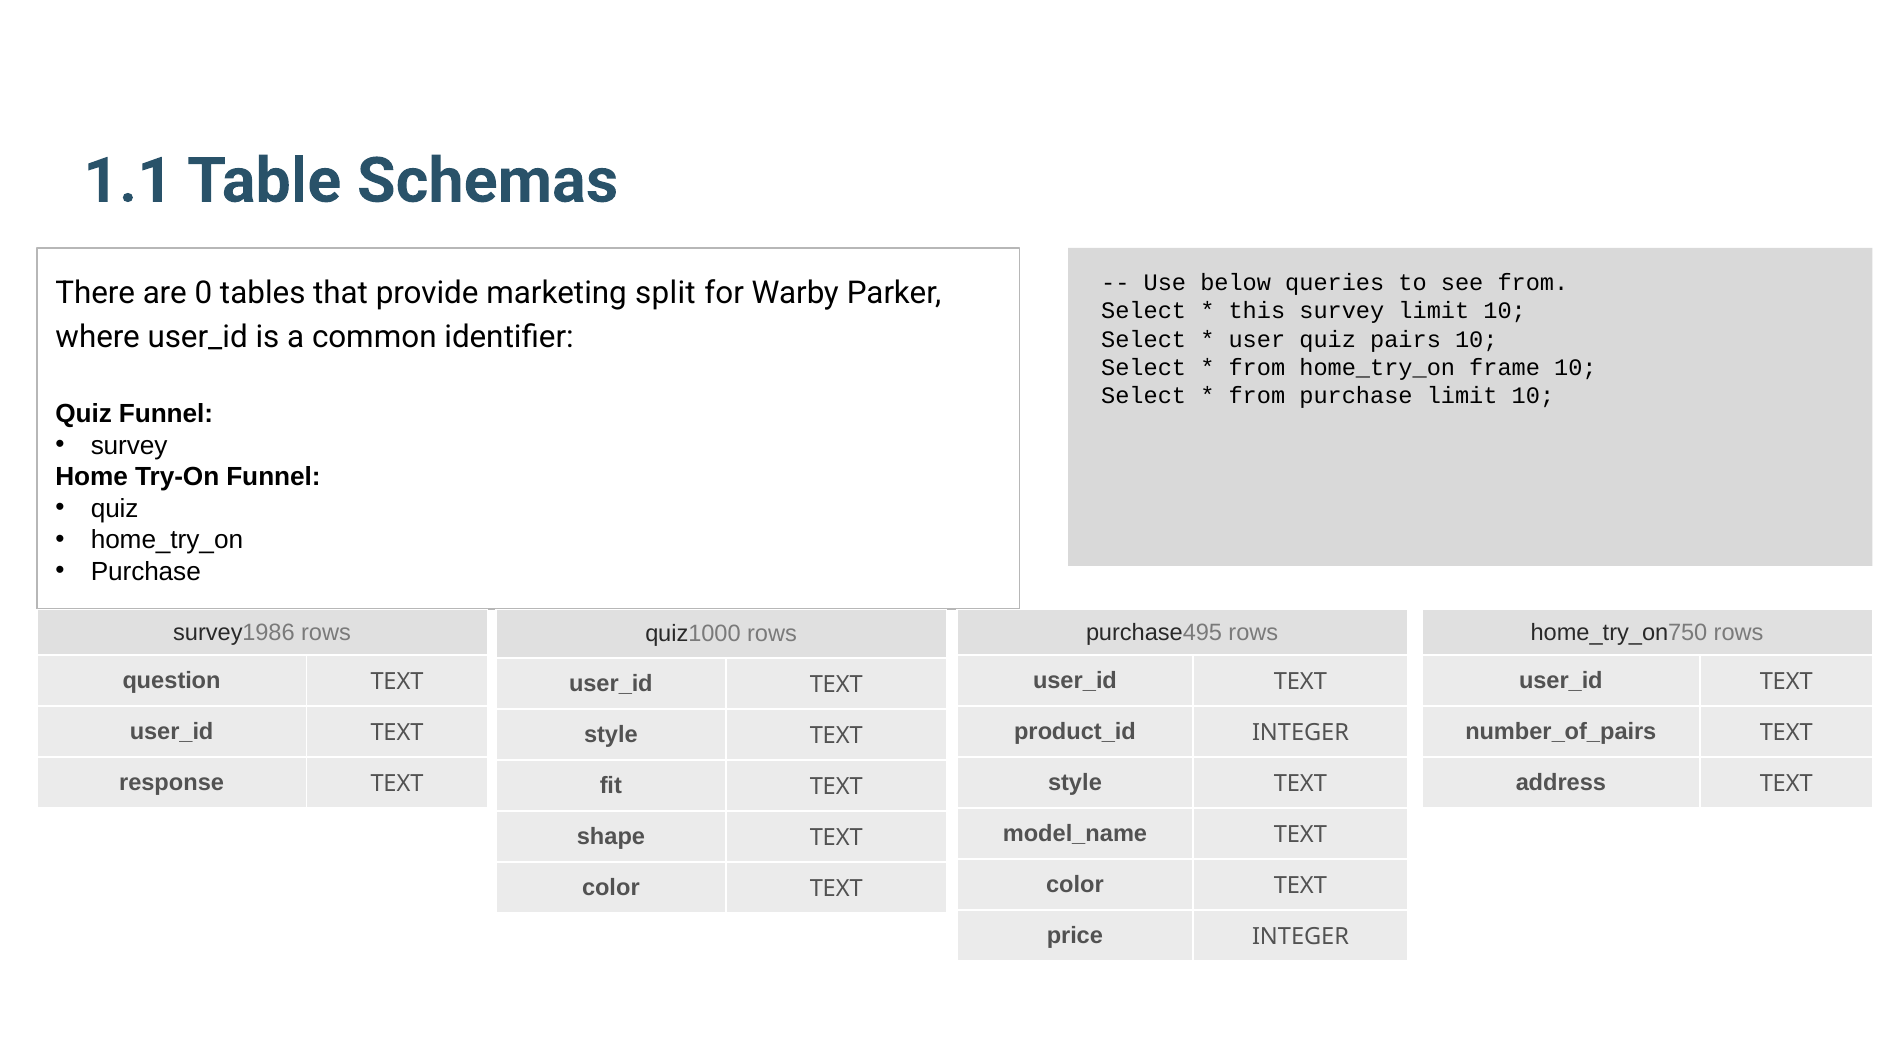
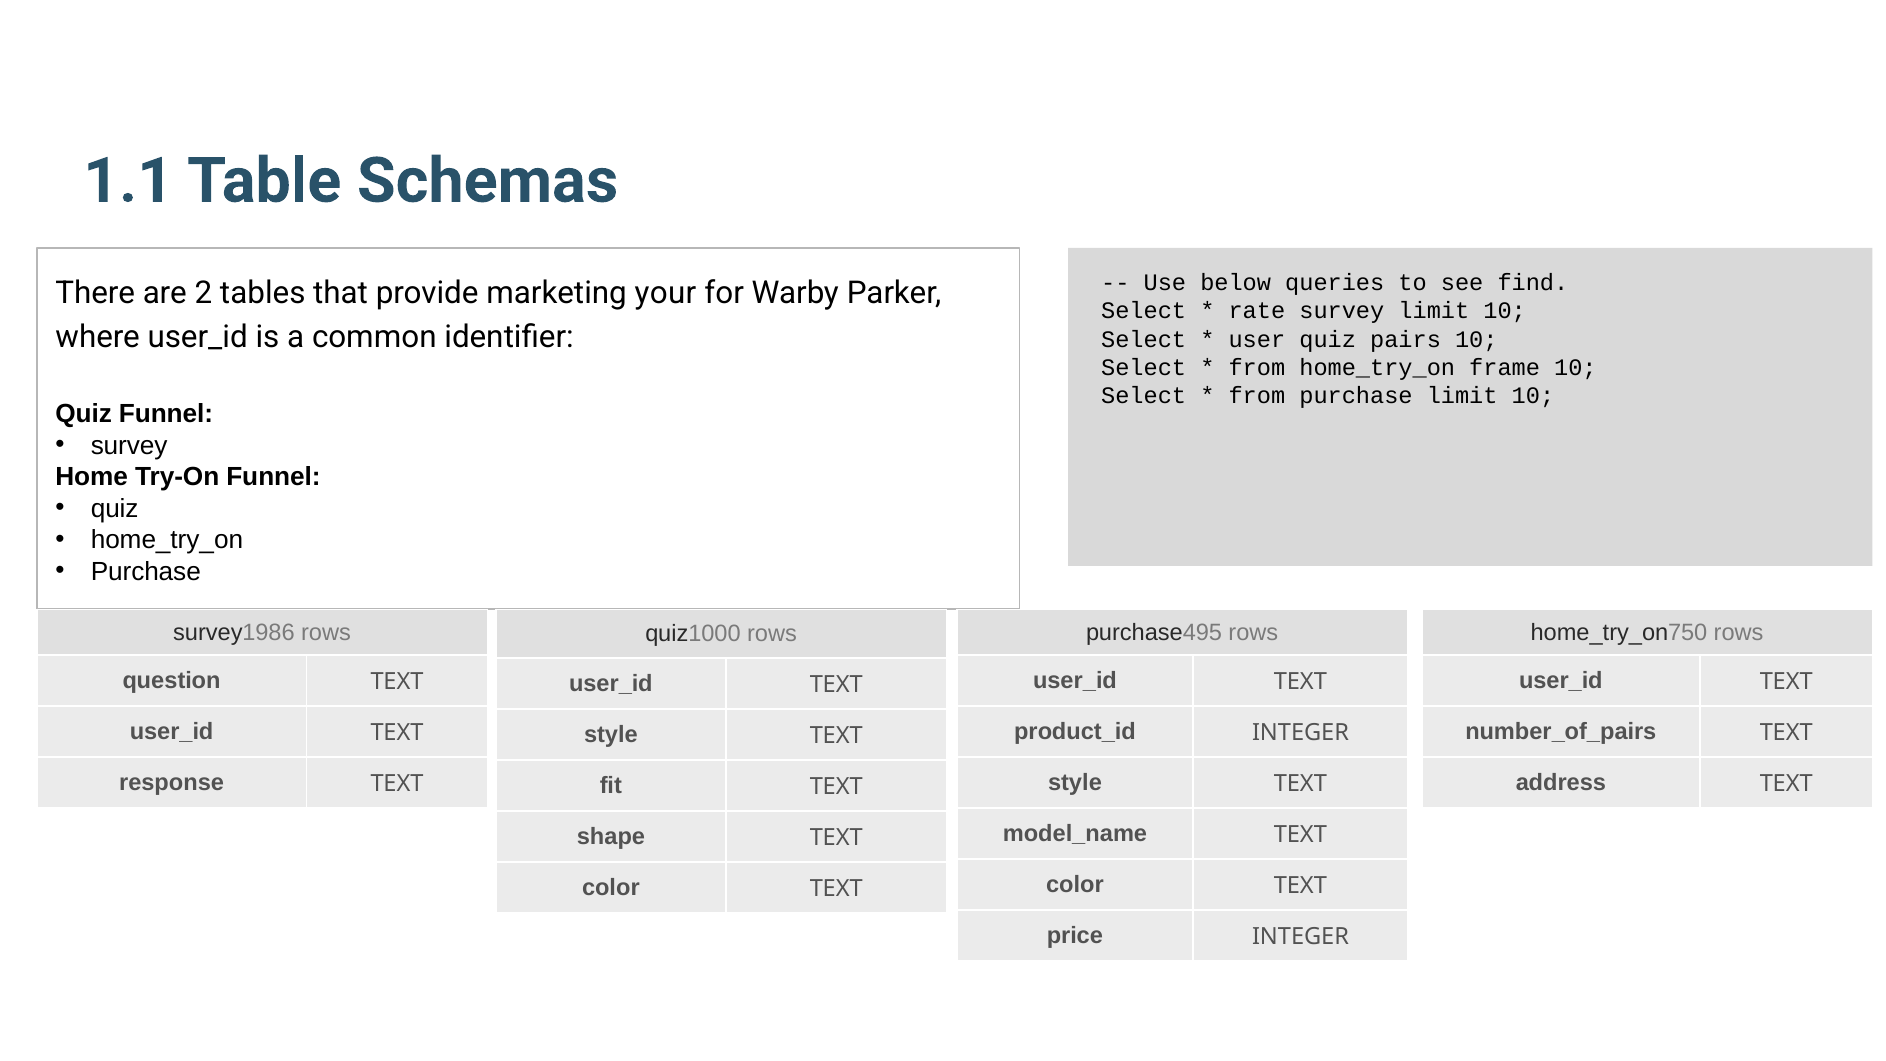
see from: from -> find (1533, 282)
0: 0 -> 2 (203, 293)
split: split -> your (665, 293)
this: this -> rate (1257, 311)
